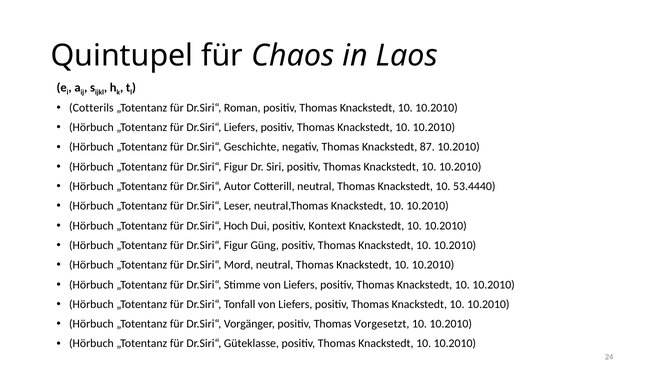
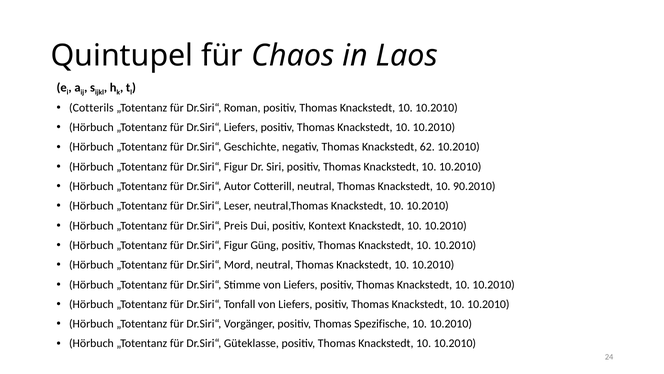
87: 87 -> 62 (427, 147)
53.4440: 53.4440 -> 90.2010 (474, 186)
Hoch: Hoch -> Preis (236, 225)
Vorgesetzt: Vorgesetzt -> Spezifische (382, 324)
